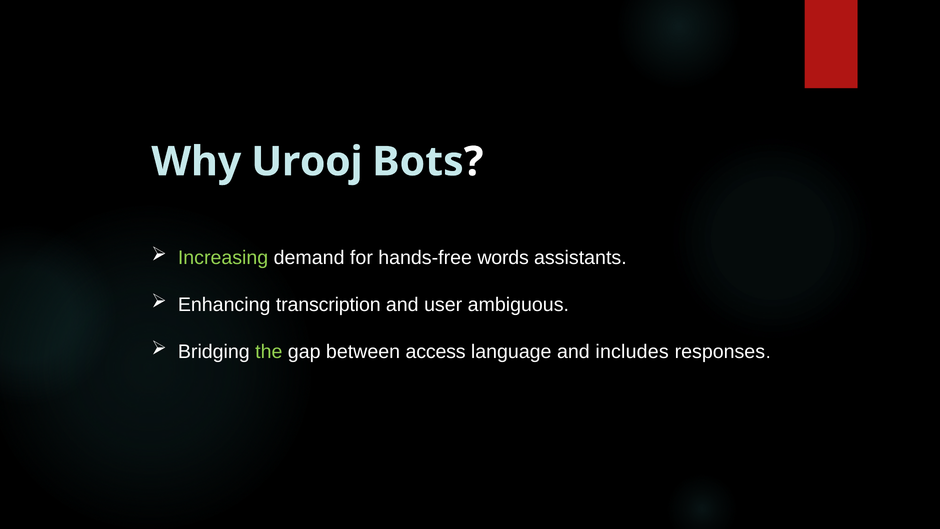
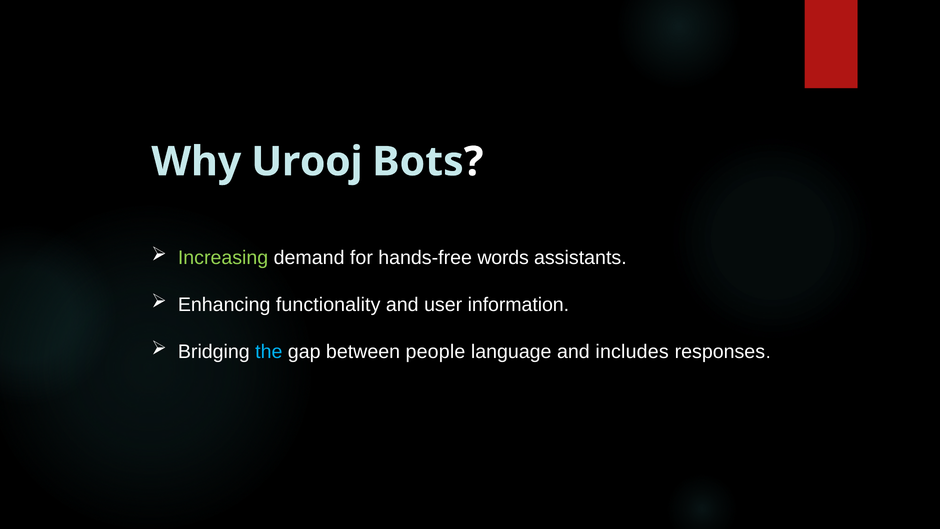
transcription: transcription -> functionality (328, 305)
ambiguous: ambiguous -> information (518, 305)
the colour: light green -> light blue (269, 352)
access: access -> people (435, 352)
